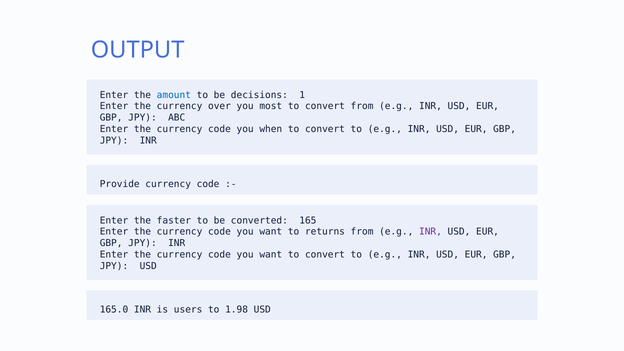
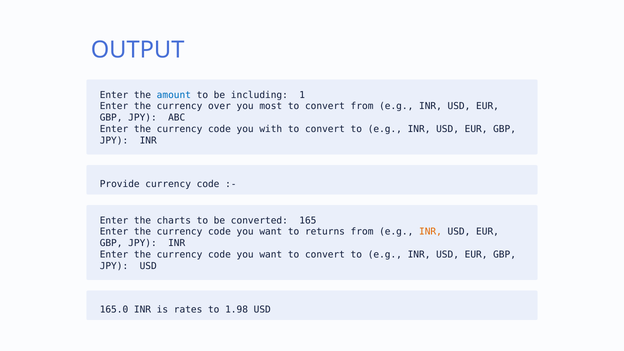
decisions: decisions -> including (259, 95)
when: when -> with (271, 129)
faster: faster -> charts (174, 220)
INR colour: purple -> orange (430, 232)
users: users -> rates (188, 310)
